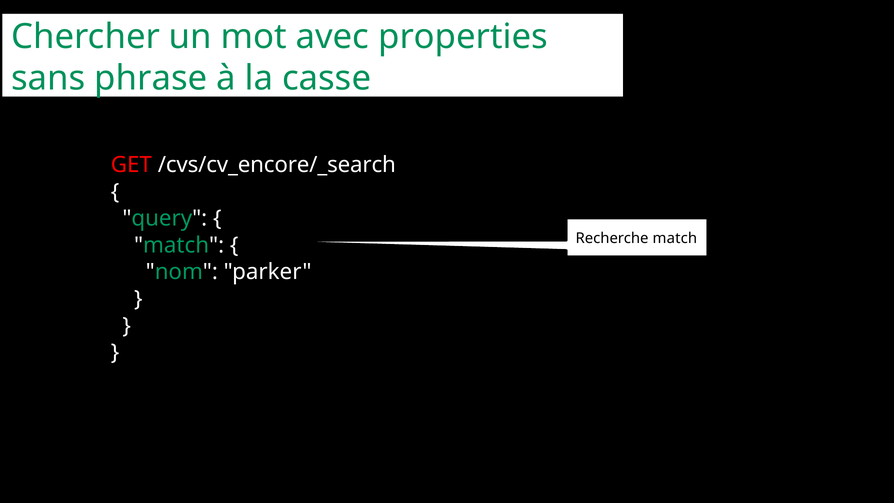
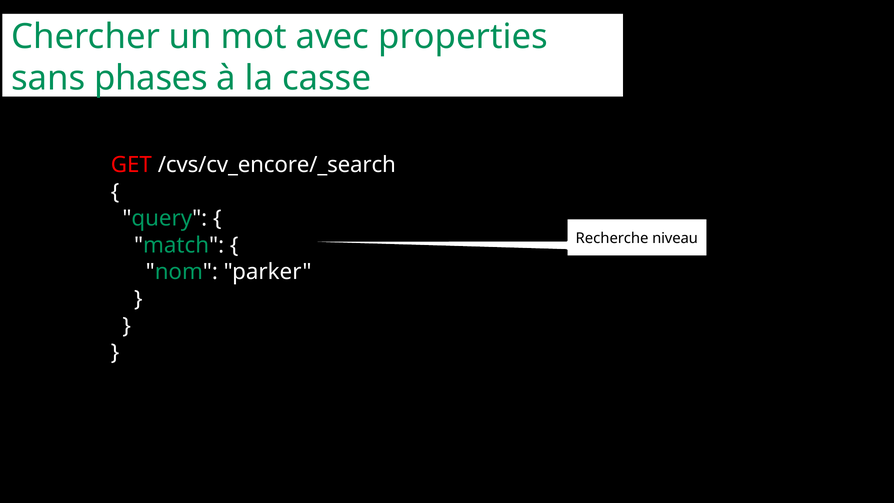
phrase: phrase -> phases (151, 78)
Recherche match: match -> niveau (675, 238)
